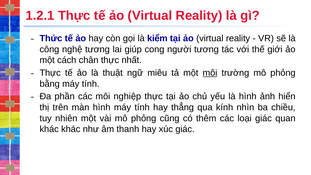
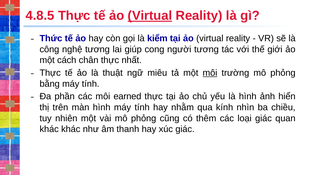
1.2.1: 1.2.1 -> 4.8.5 (40, 16)
Virtual underline: none -> present (150, 16)
nghiệp: nghiệp -> earned (127, 96)
thẳng: thẳng -> nhằm (183, 107)
